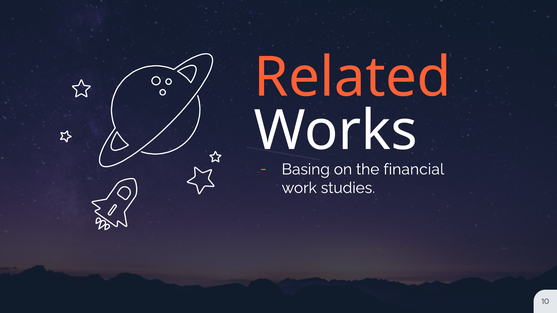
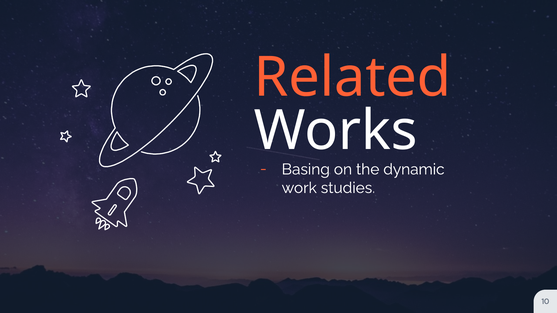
financial: financial -> dynamic (414, 169)
